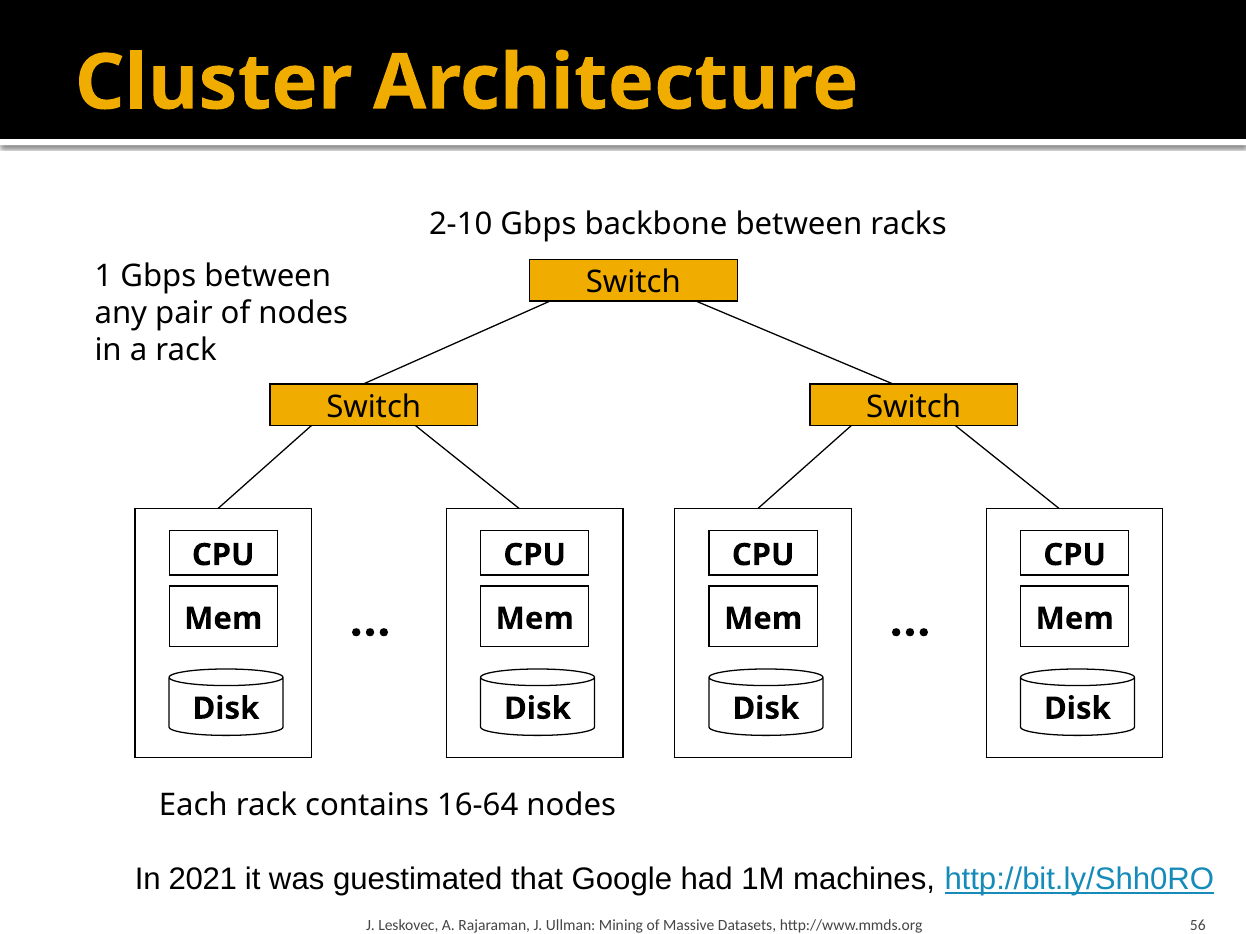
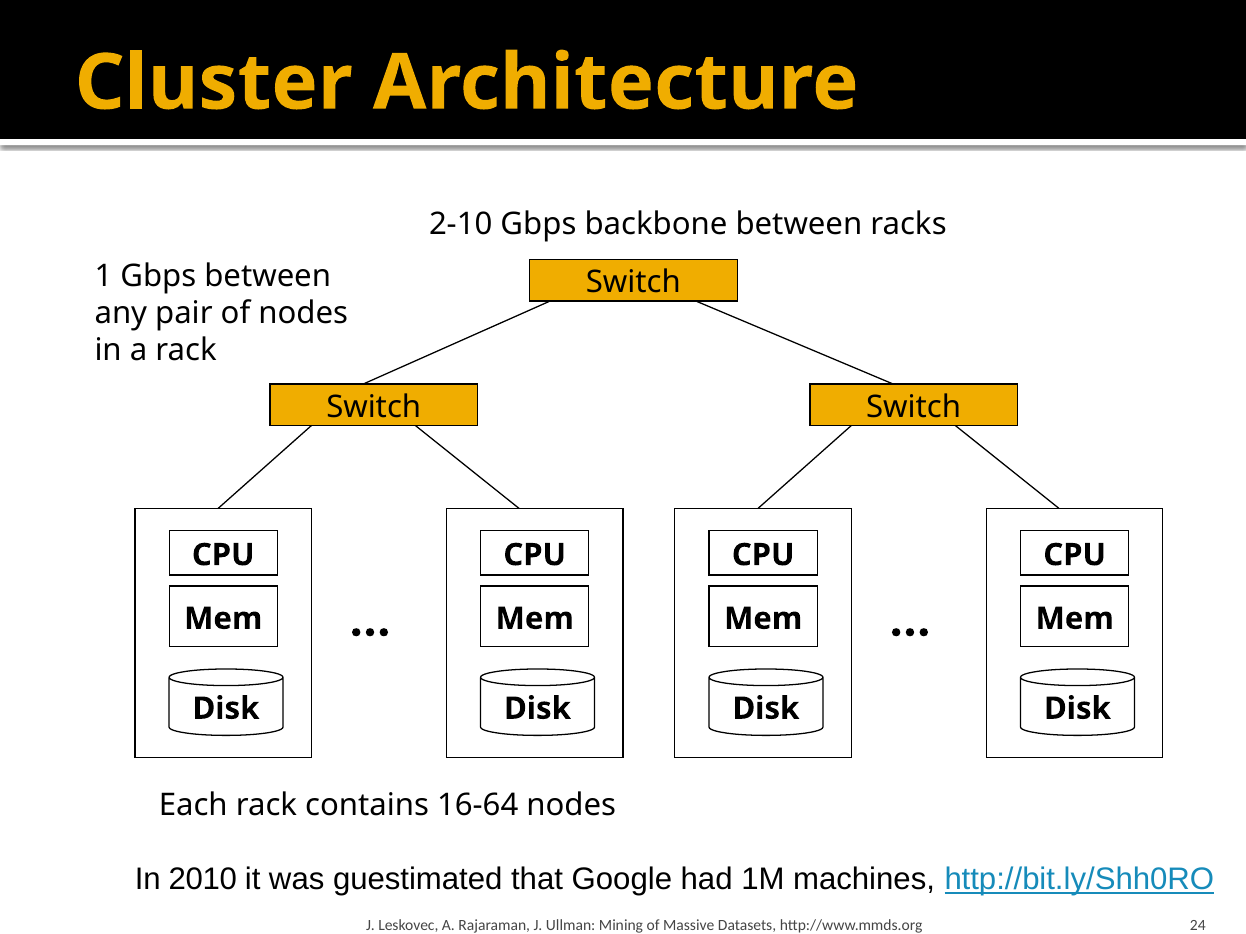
2021: 2021 -> 2010 (203, 880)
56: 56 -> 24 (1198, 926)
